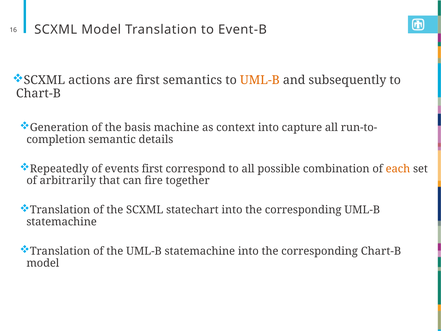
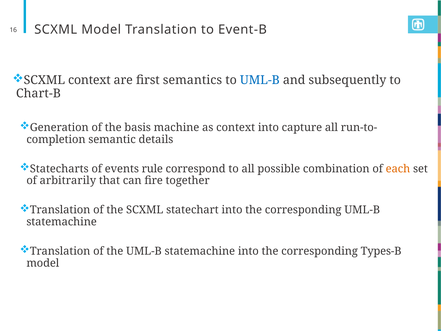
SCXML actions: actions -> context (89, 80)
UML-B colour: orange -> blue (260, 80)
Repeatedly: Repeatedly -> Statecharts (59, 169)
events first: first -> rule (152, 169)
corresponding Chart-B: Chart-B -> Types-B (381, 251)
